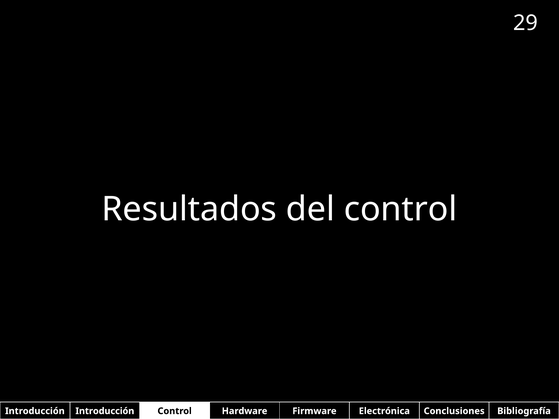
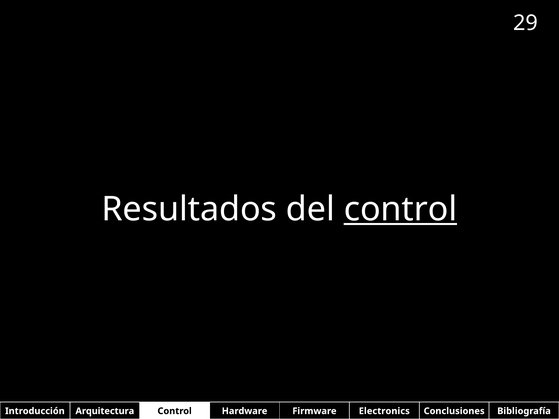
control underline: none -> present (400, 209)
Introducción Introducción: Introducción -> Arquitectura (105, 411)
Electrónica: Electrónica -> Electronics (384, 411)
